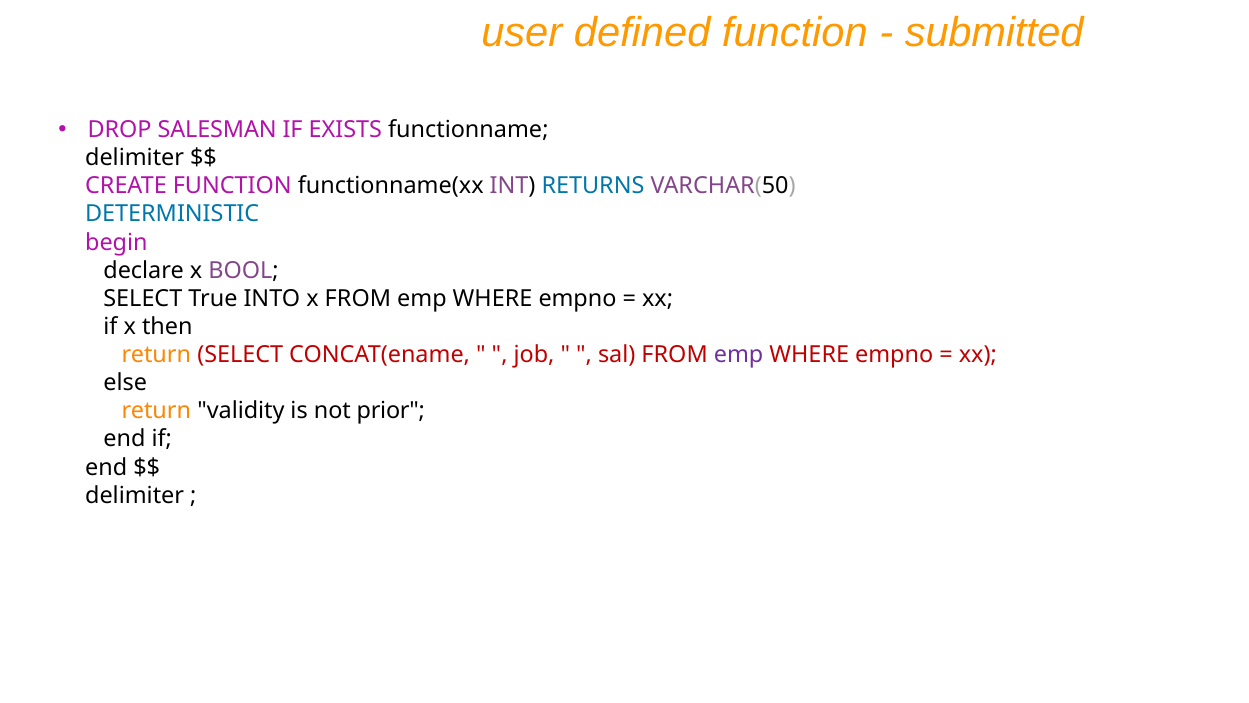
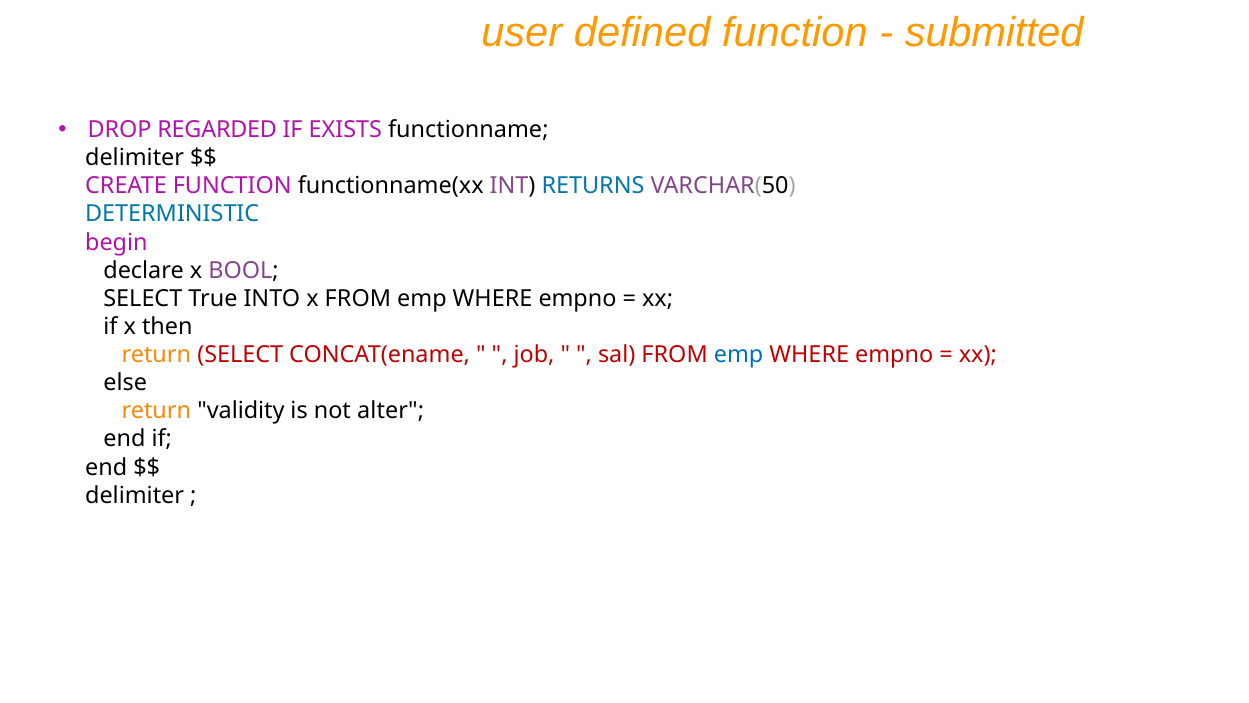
SALESMAN: SALESMAN -> REGARDED (217, 130)
emp colour: purple -> blue (739, 355)
prior: prior -> alter (391, 411)
